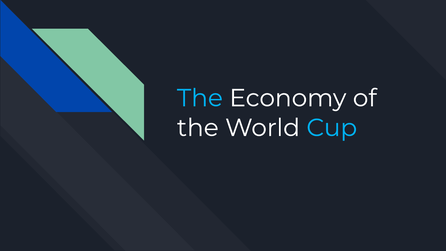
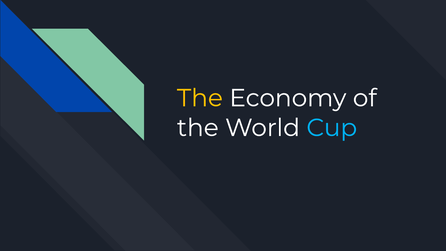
The colour: light blue -> yellow (200, 98)
